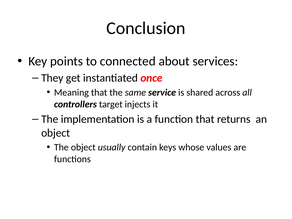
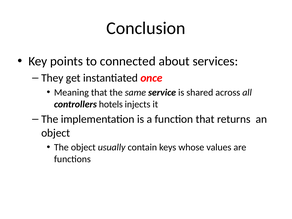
target: target -> hotels (111, 104)
